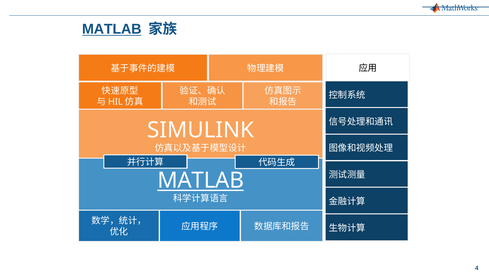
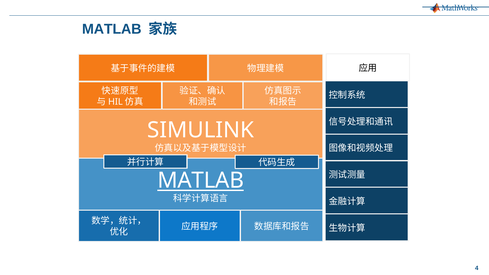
MATLAB underline: present -> none (112, 29)
